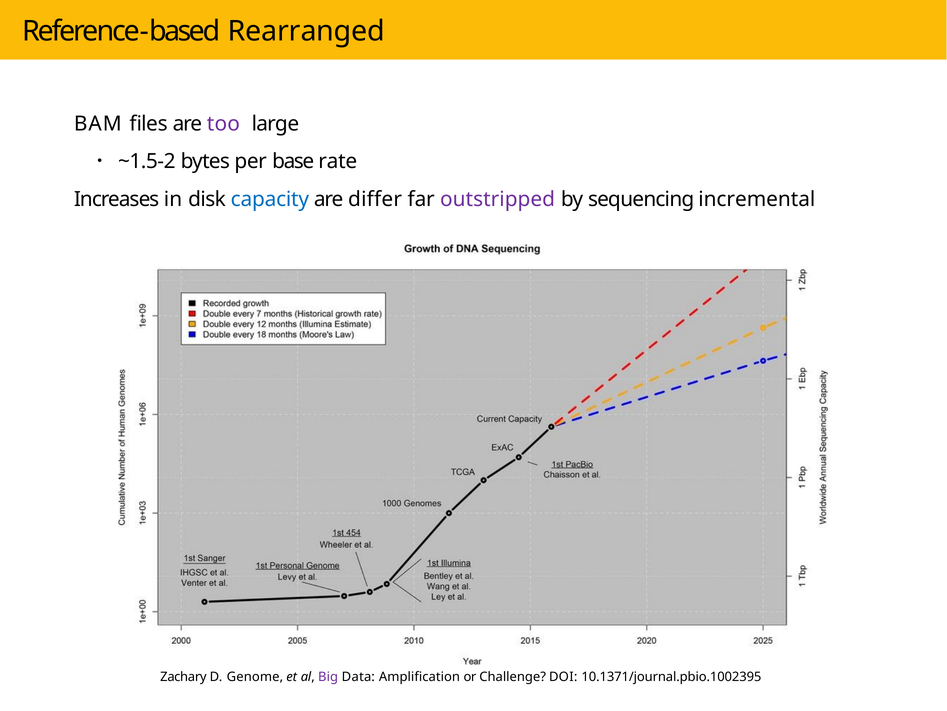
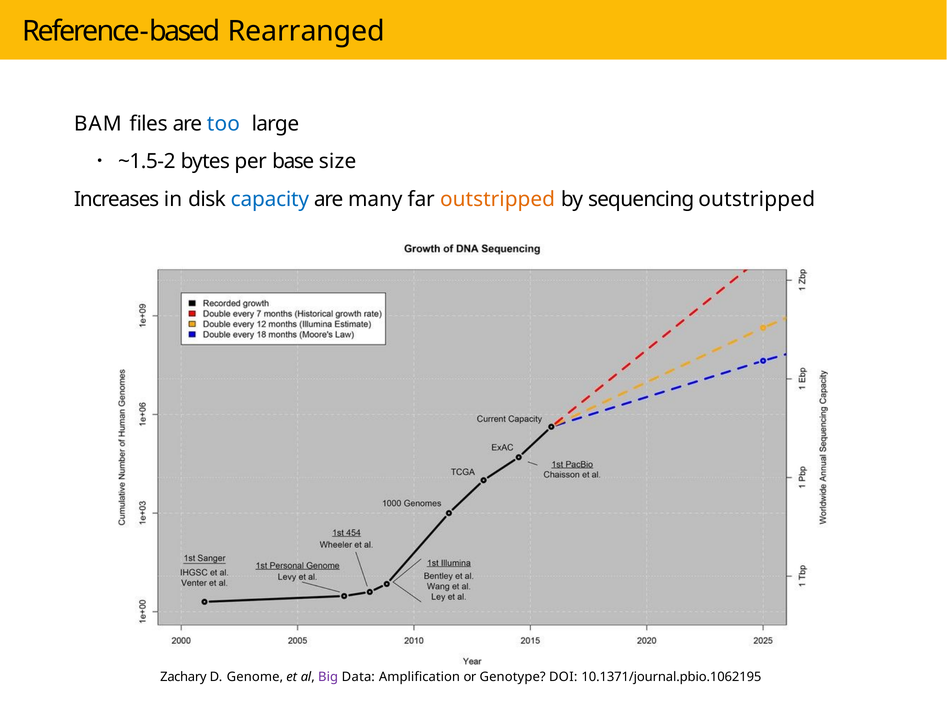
too colour: purple -> blue (223, 124)
rate: rate -> size (338, 162)
differ: differ -> many (375, 199)
outstripped colour: purple -> orange (498, 199)
sequencing incremental: incremental -> outstripped (757, 199)
Challenge: Challenge -> Genotype (513, 677)
10.1371/journal.pbio.1002395: 10.1371/journal.pbio.1002395 -> 10.1371/journal.pbio.1062195 (671, 677)
